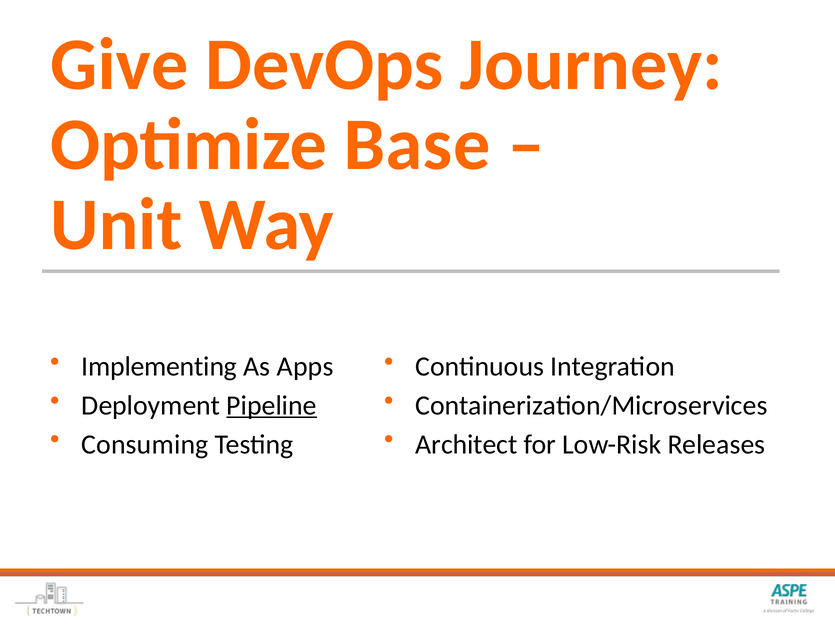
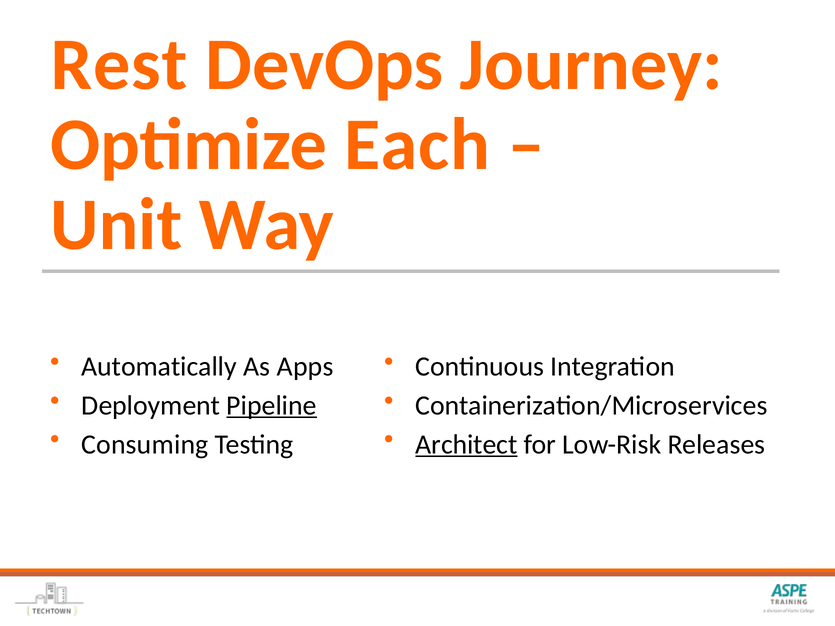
Give: Give -> Rest (119, 65)
Base: Base -> Each (417, 145)
Implementing: Implementing -> Automatically (159, 367)
Architect underline: none -> present (466, 445)
